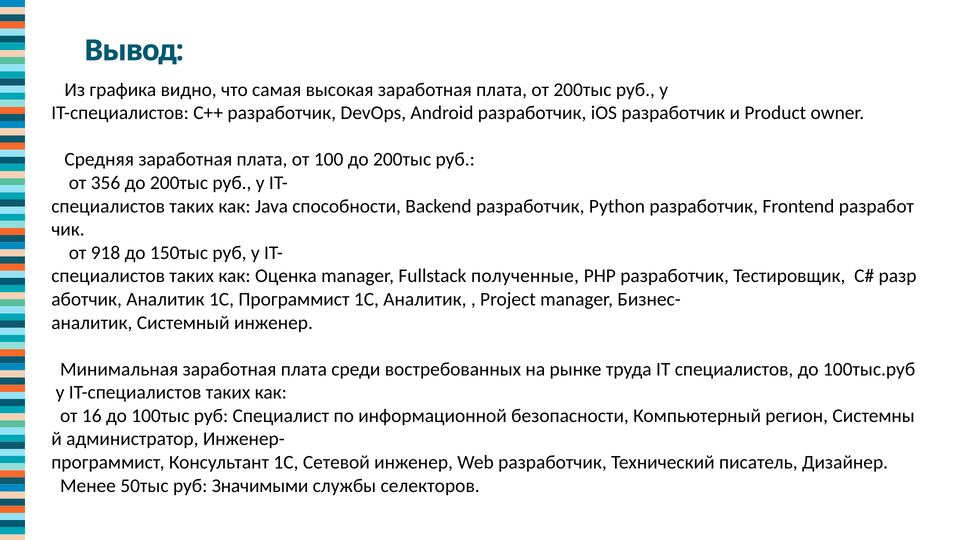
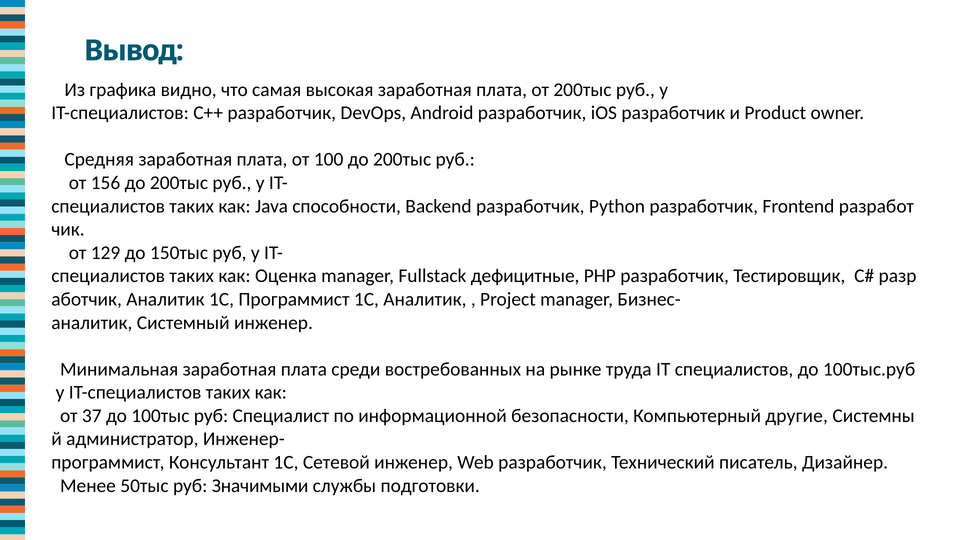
356: 356 -> 156 (106, 183)
918: 918 -> 129 (106, 253)
полученные: полученные -> дефицитные (525, 276)
16: 16 -> 37 (92, 416)
регион: регион -> другие (797, 416)
селекторов: селекторов -> подготовки (430, 486)
